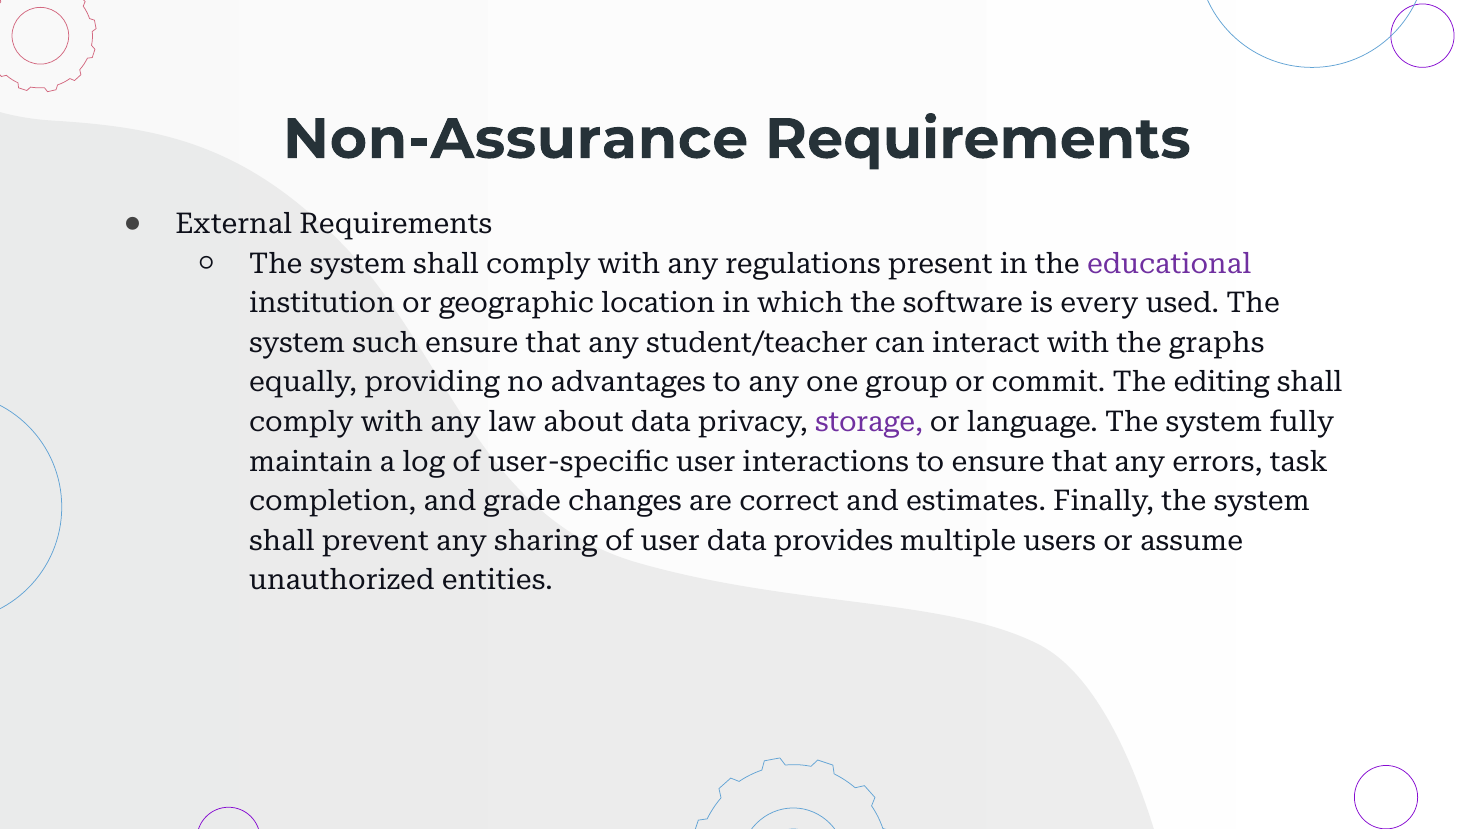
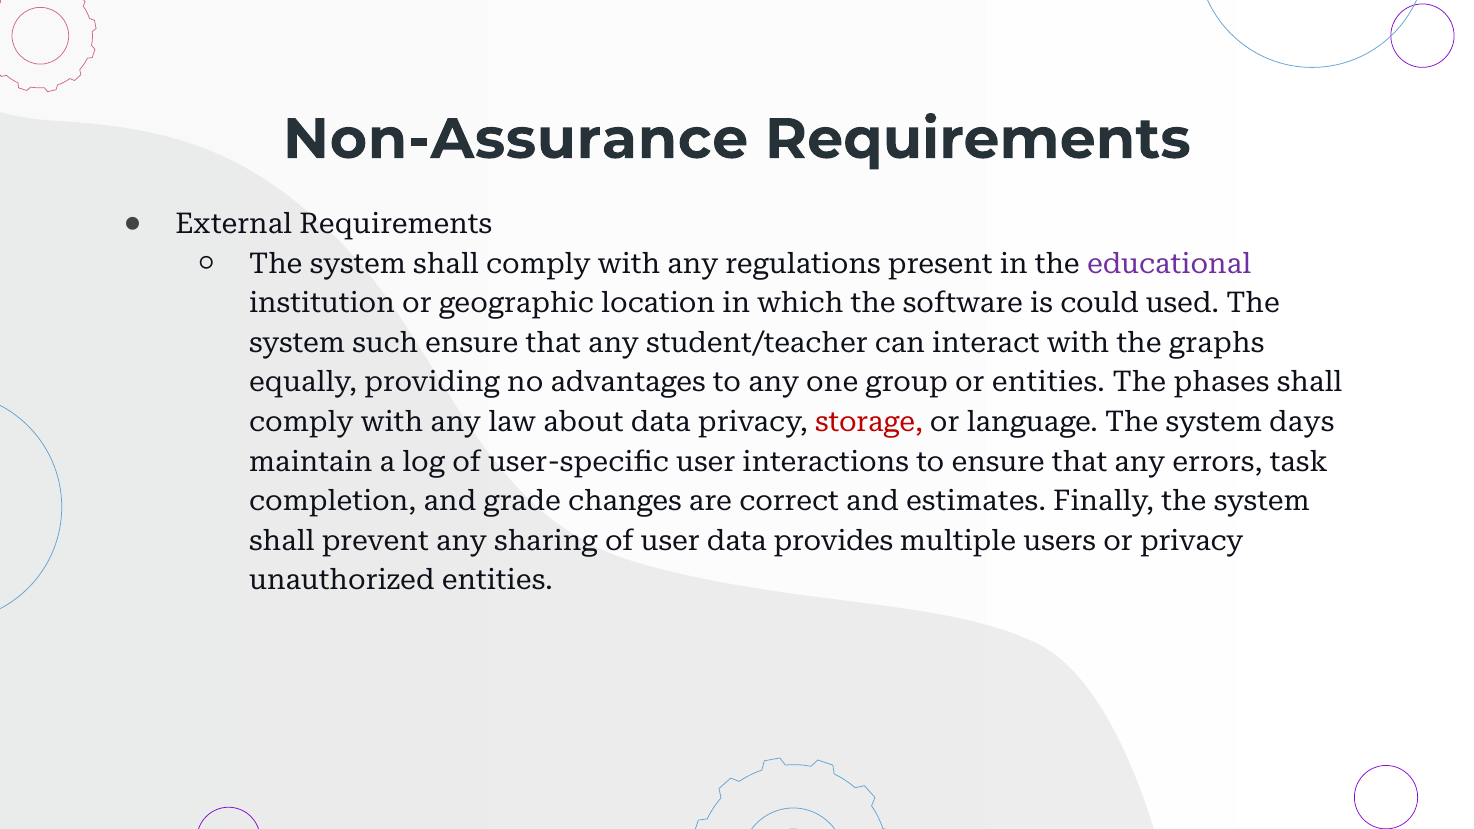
every: every -> could (1099, 304)
or commit: commit -> entities (1048, 383)
editing: editing -> phases (1221, 383)
storage colour: purple -> red (869, 422)
fully: fully -> days (1302, 422)
or assume: assume -> privacy (1192, 541)
